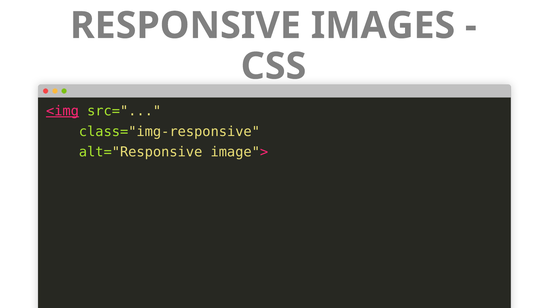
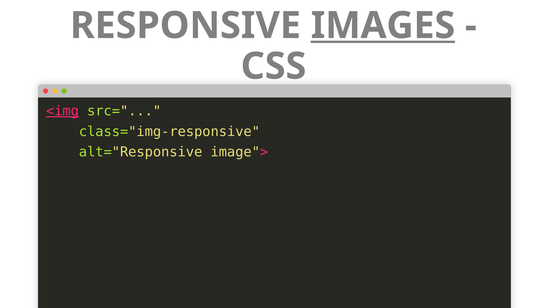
IMAGES underline: none -> present (383, 26)
